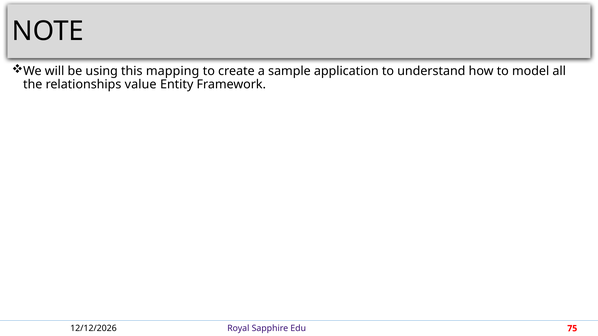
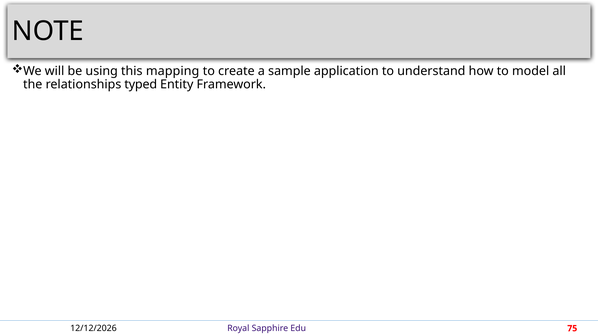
value: value -> typed (141, 85)
